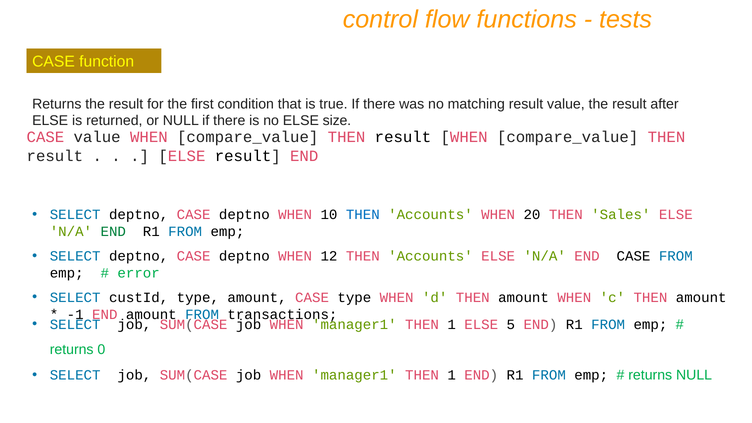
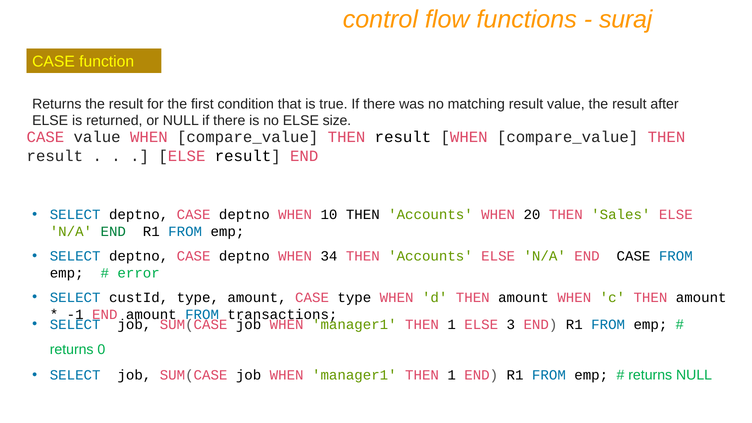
tests: tests -> suraj (626, 20)
THEN colour: blue -> black (363, 215)
12: 12 -> 34 (329, 256)
5: 5 -> 3 (511, 324)
